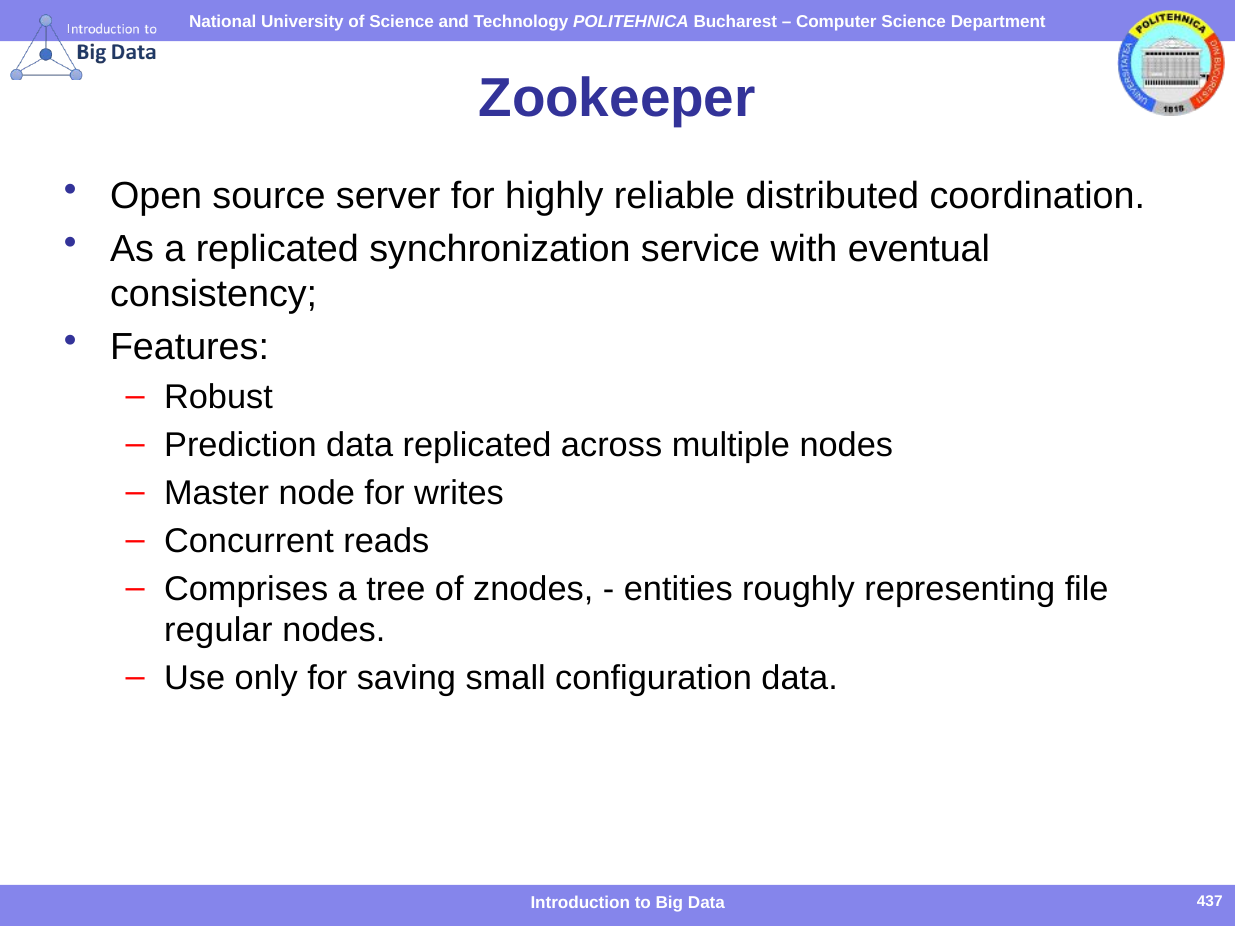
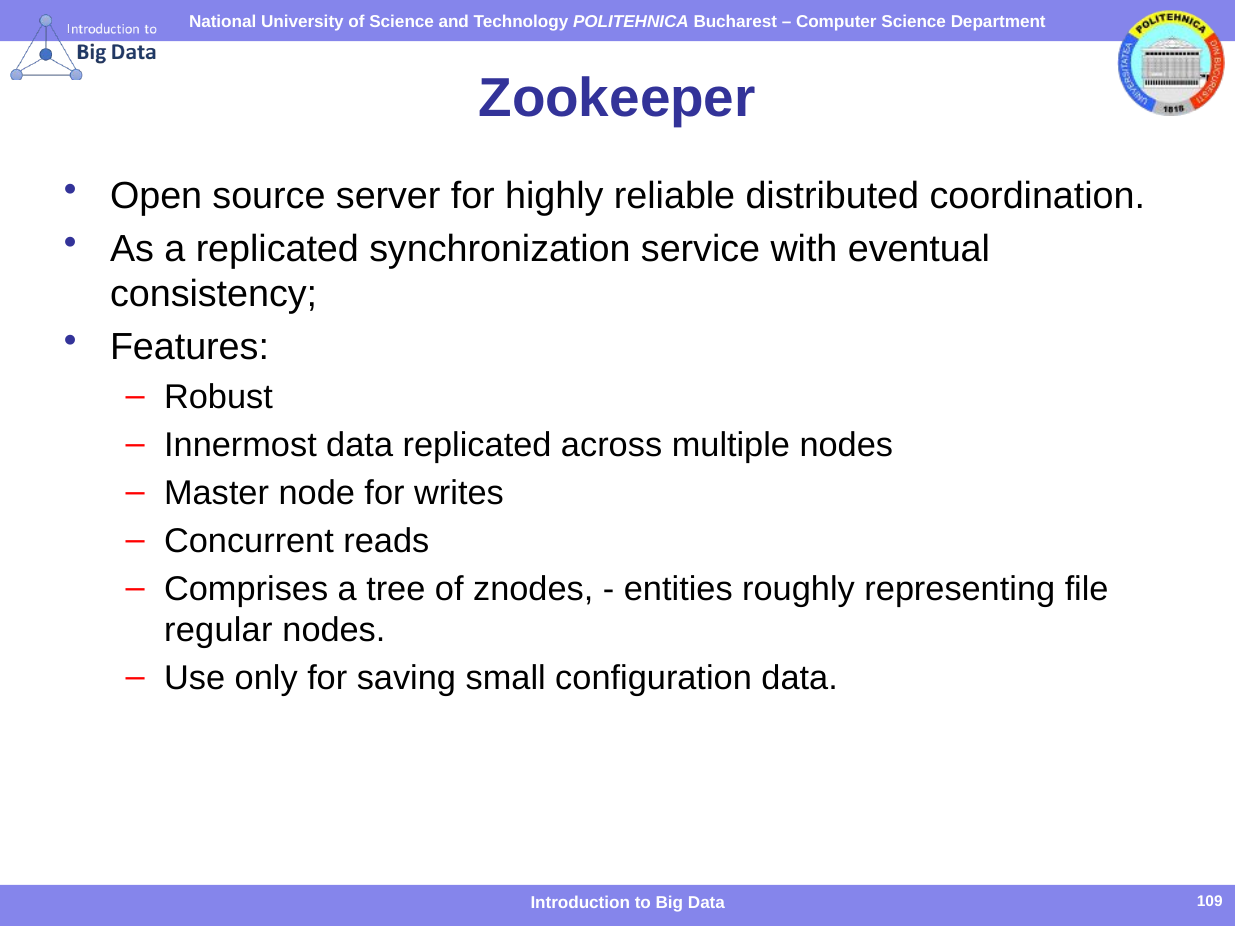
Prediction: Prediction -> Innermost (240, 445)
437: 437 -> 109 (1210, 902)
